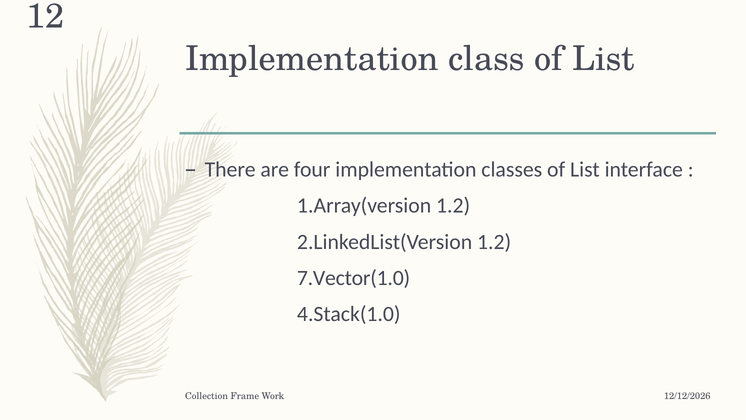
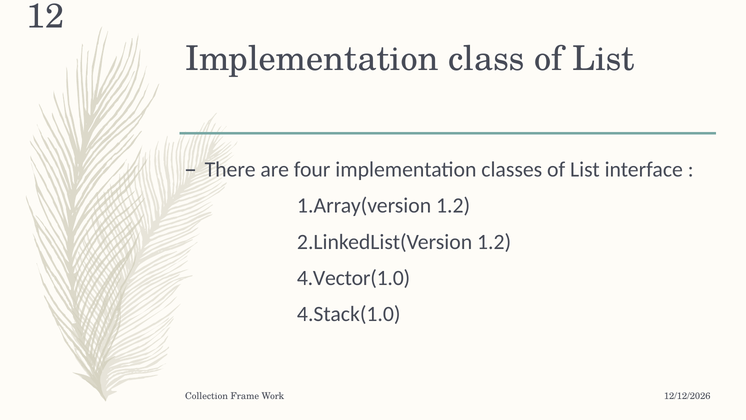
7.Vector(1.0: 7.Vector(1.0 -> 4.Vector(1.0 (354, 278)
